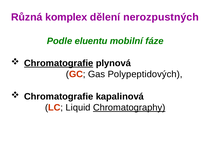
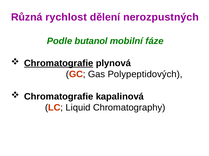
komplex: komplex -> rychlost (66, 17)
eluentu: eluentu -> butanol (91, 41)
Chromatography underline: present -> none (129, 108)
